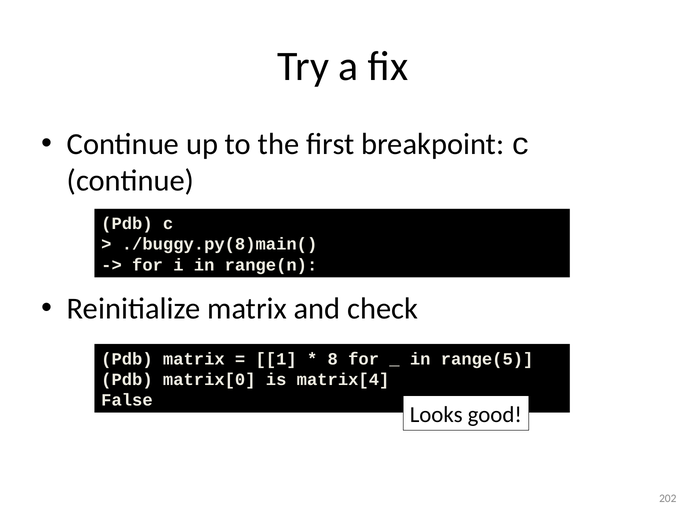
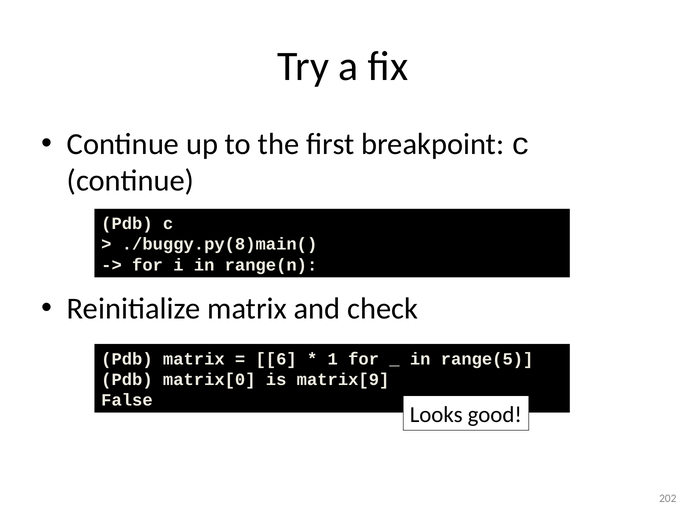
1: 1 -> 6 (276, 359)
8: 8 -> 1 (333, 359)
matrix[4: matrix[4 -> matrix[9 (343, 379)
